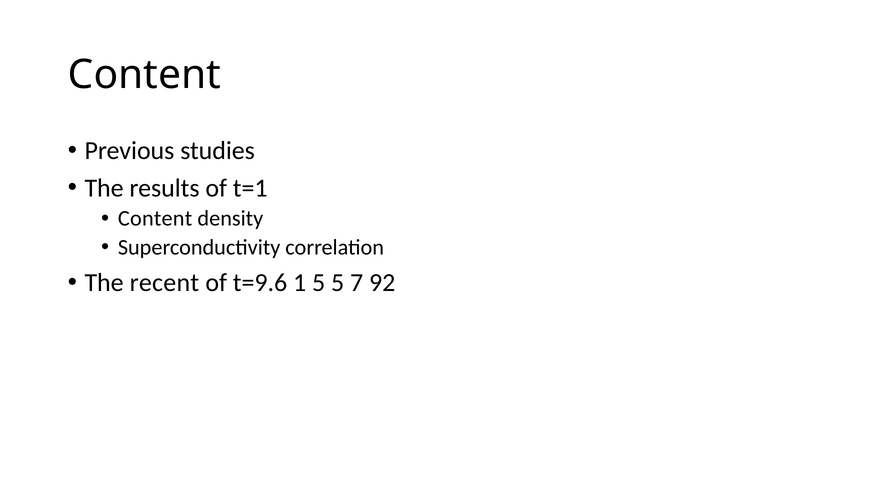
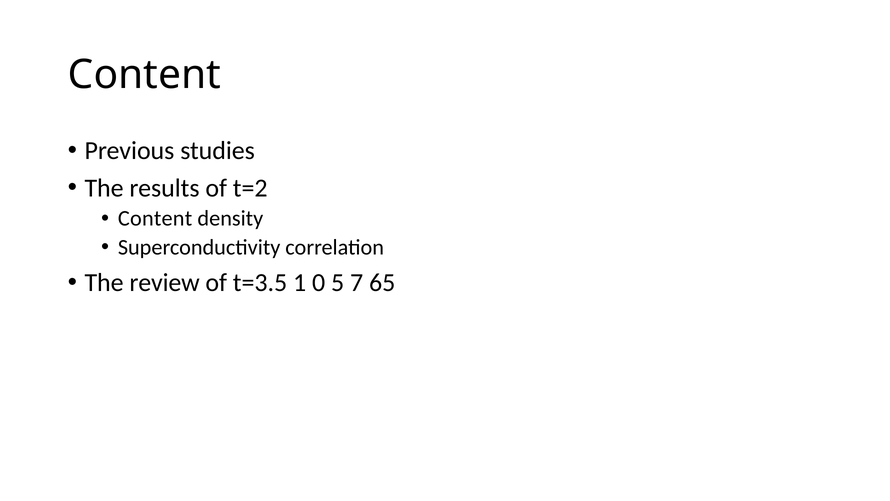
t=1: t=1 -> t=2 (250, 188)
recent: recent -> review (165, 282)
t=9.6: t=9.6 -> t=3.5 (260, 282)
1 5: 5 -> 0 (319, 282)
92: 92 -> 65 (382, 282)
